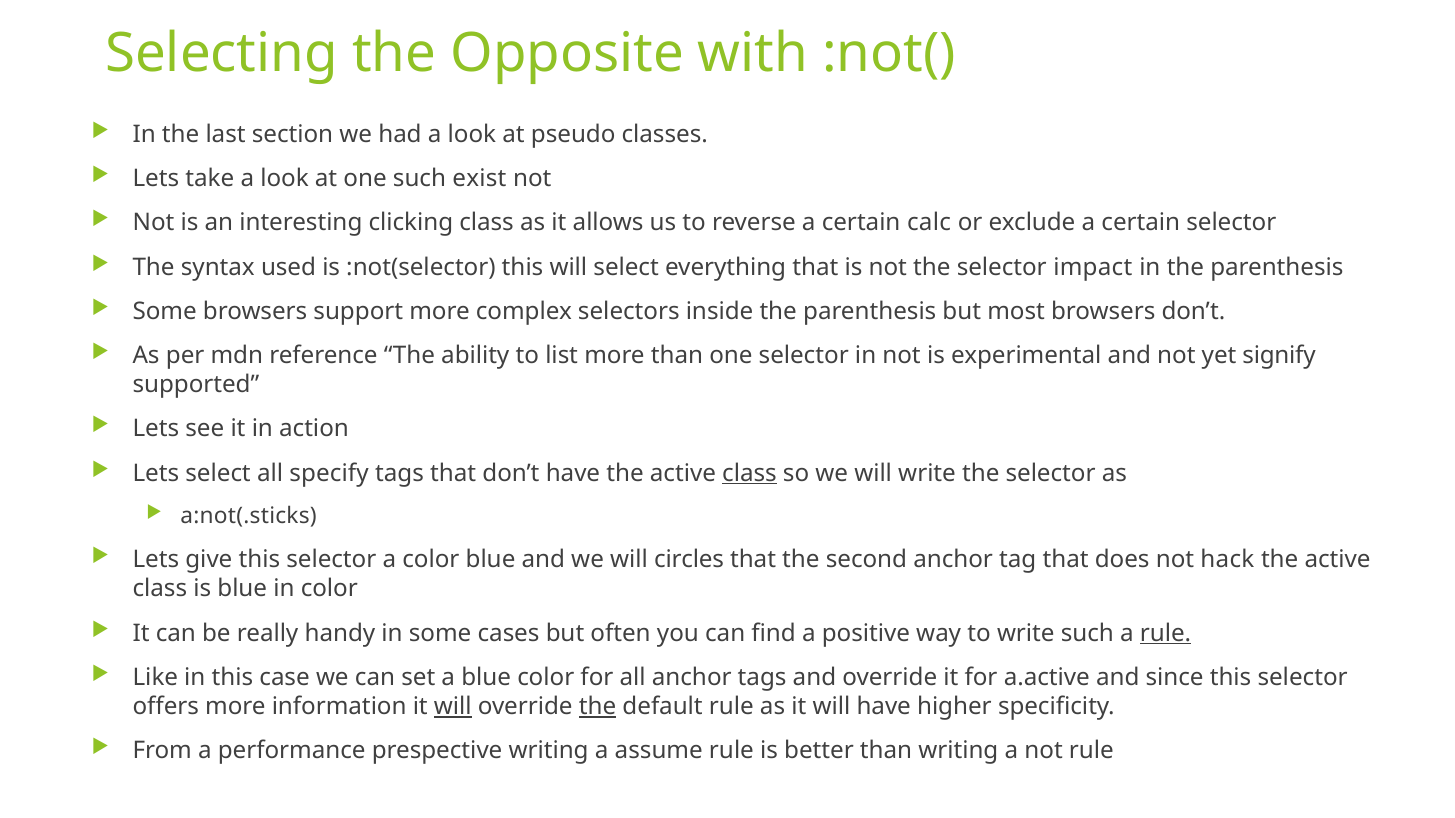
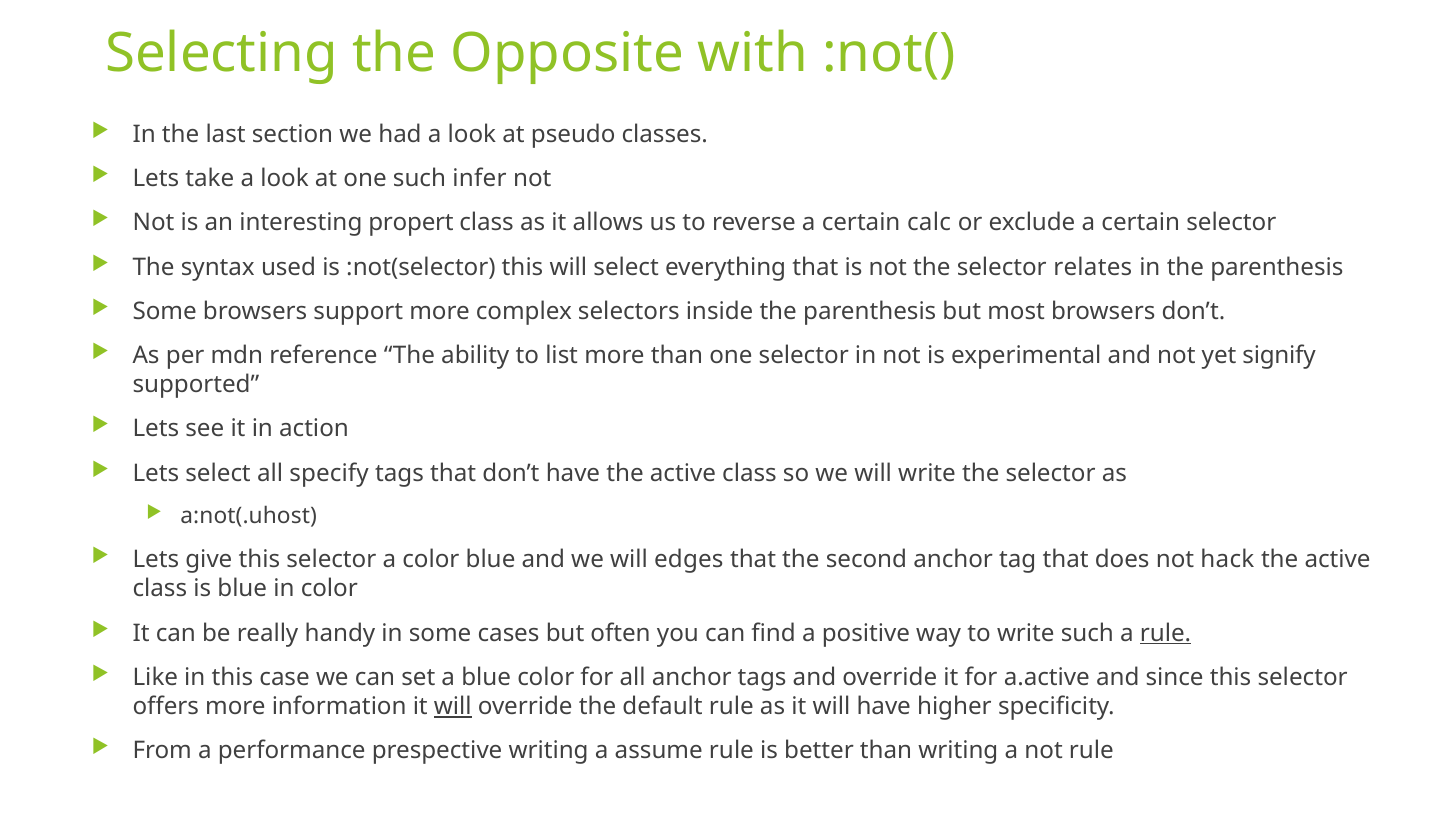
exist: exist -> infer (479, 179)
clicking: clicking -> propert (411, 223)
impact: impact -> relates (1093, 267)
class underline: present -> none (749, 473)
a:not(.sticks: a:not(.sticks -> a:not(.uhost (249, 517)
circles: circles -> edges (689, 560)
the underline: present -> none (598, 707)
